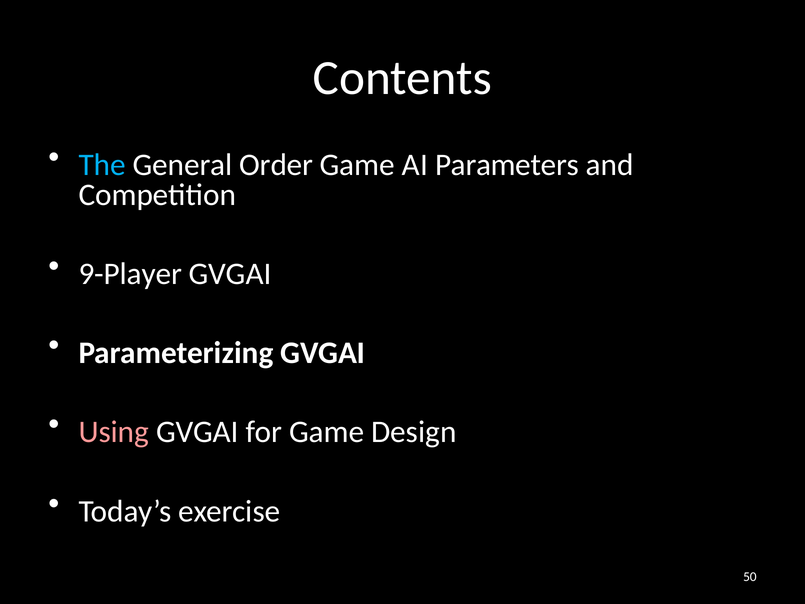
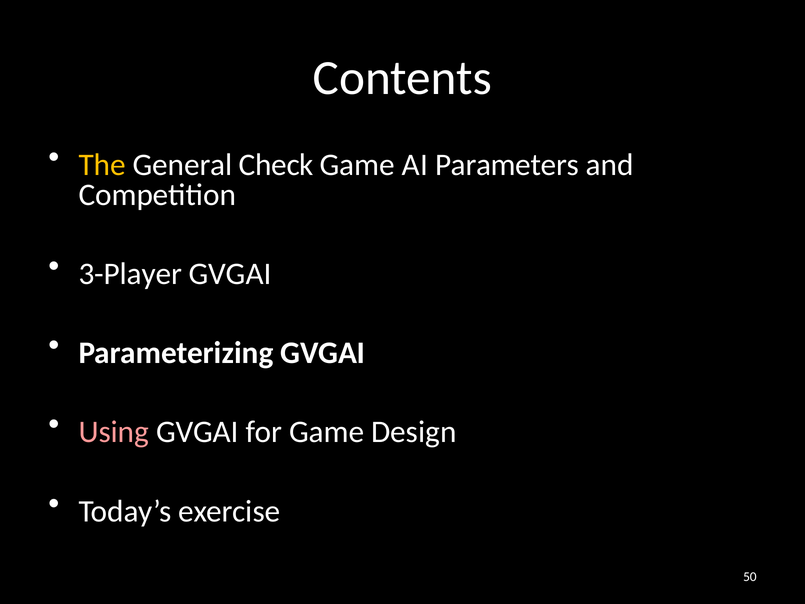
The colour: light blue -> yellow (102, 165)
Order: Order -> Check (276, 165)
9-Player: 9-Player -> 3-Player (130, 274)
